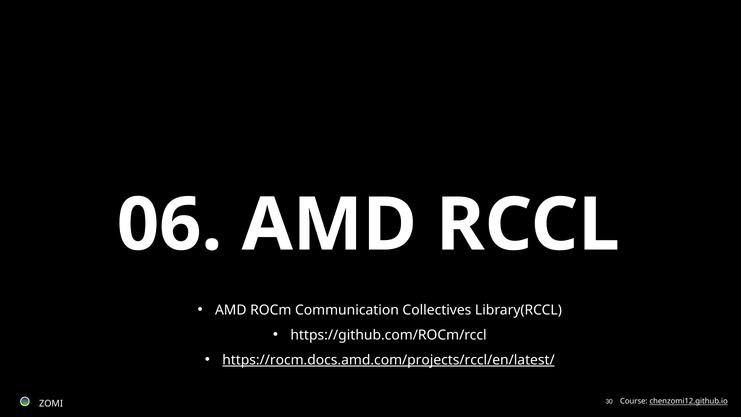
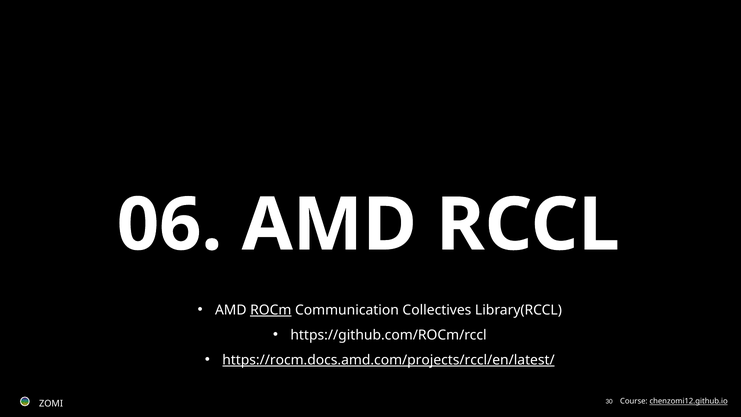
ROCm underline: none -> present (271, 310)
